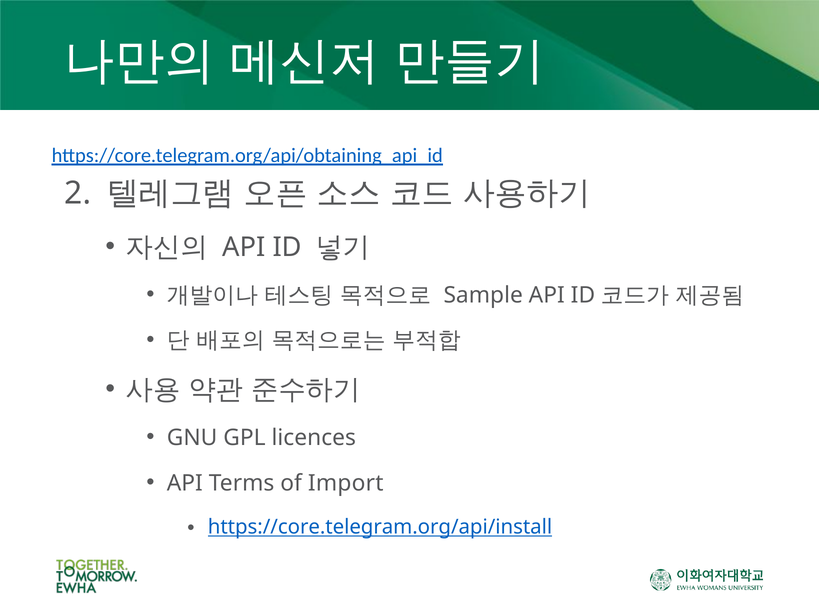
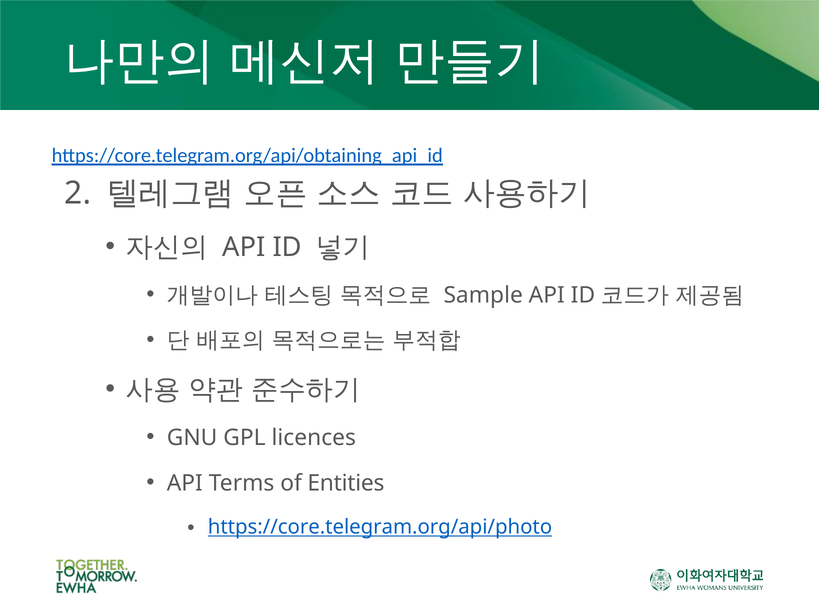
Import: Import -> Entities (346, 482)
https://core.telegram.org/api/install: https://core.telegram.org/api/install -> https://core.telegram.org/api/photo (380, 526)
